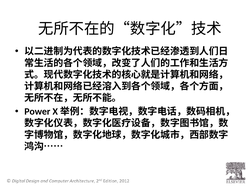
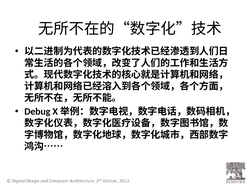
Power: Power -> Debug (37, 112)
